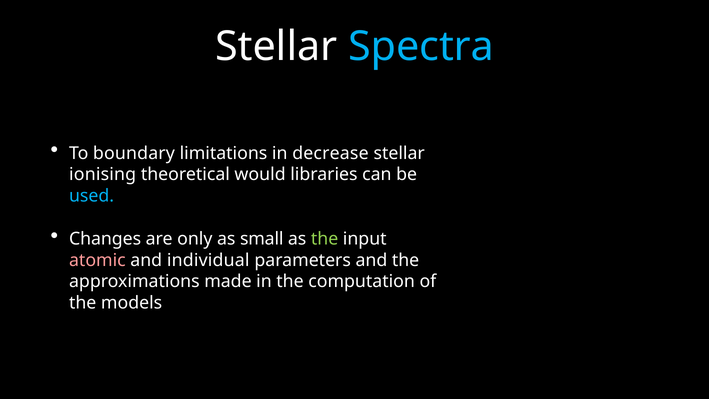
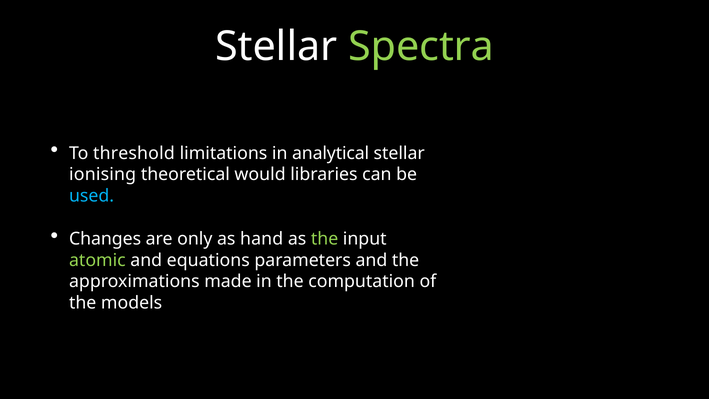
Spectra colour: light blue -> light green (421, 46)
boundary: boundary -> threshold (134, 153)
decrease: decrease -> analytical (331, 153)
small: small -> hand (262, 239)
atomic colour: pink -> light green (97, 260)
individual: individual -> equations (208, 260)
